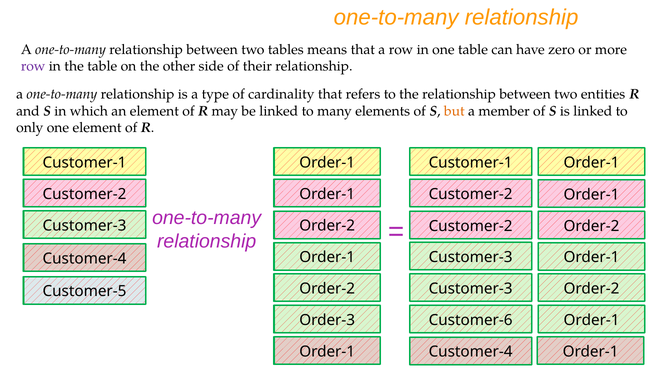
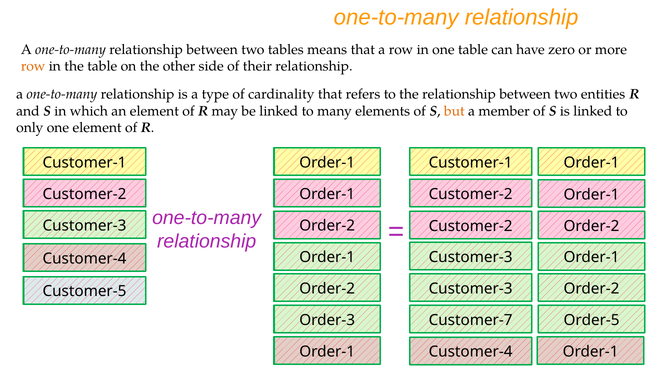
row colour: purple -> orange (33, 66)
Customer-6: Customer-6 -> Customer-7 (471, 320)
Order-1: Order-1 -> Order-5 (592, 320)
